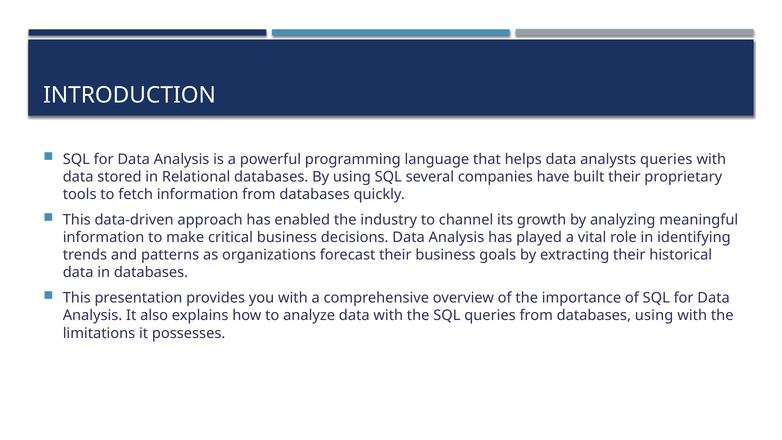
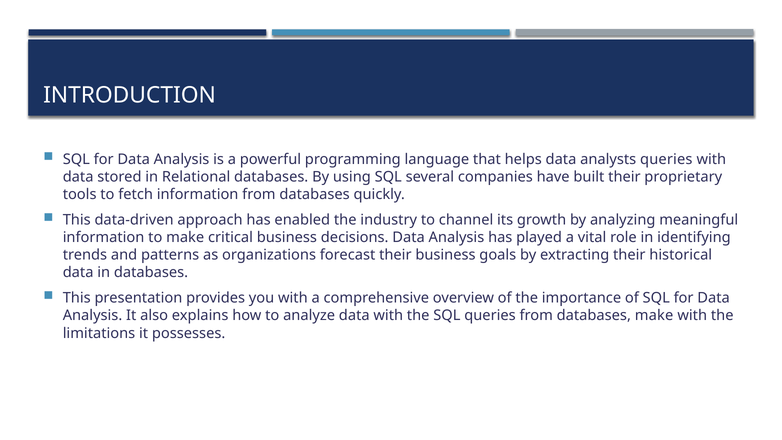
databases using: using -> make (654, 316)
